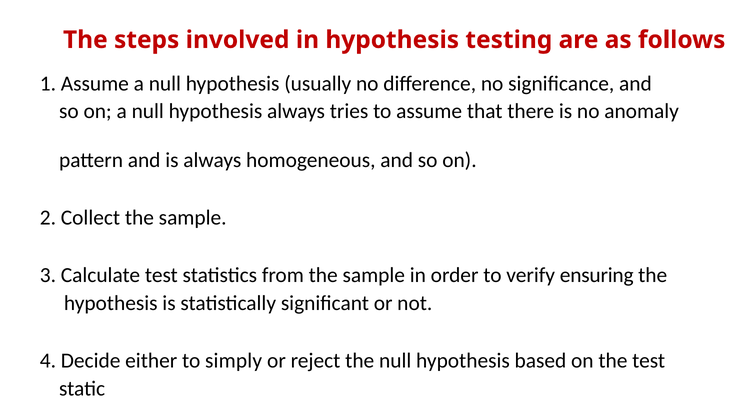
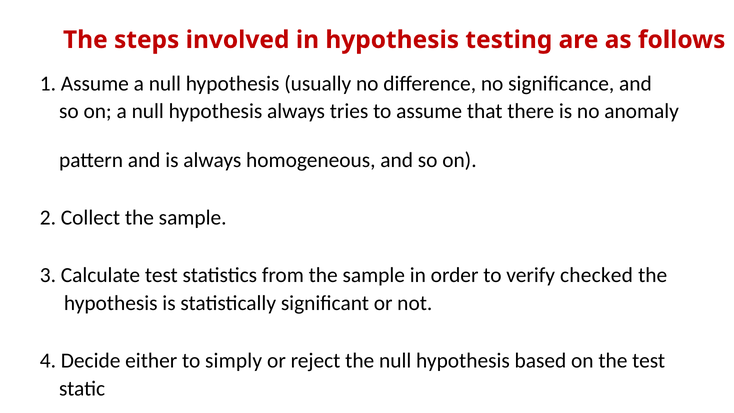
ensuring: ensuring -> checked (597, 275)
